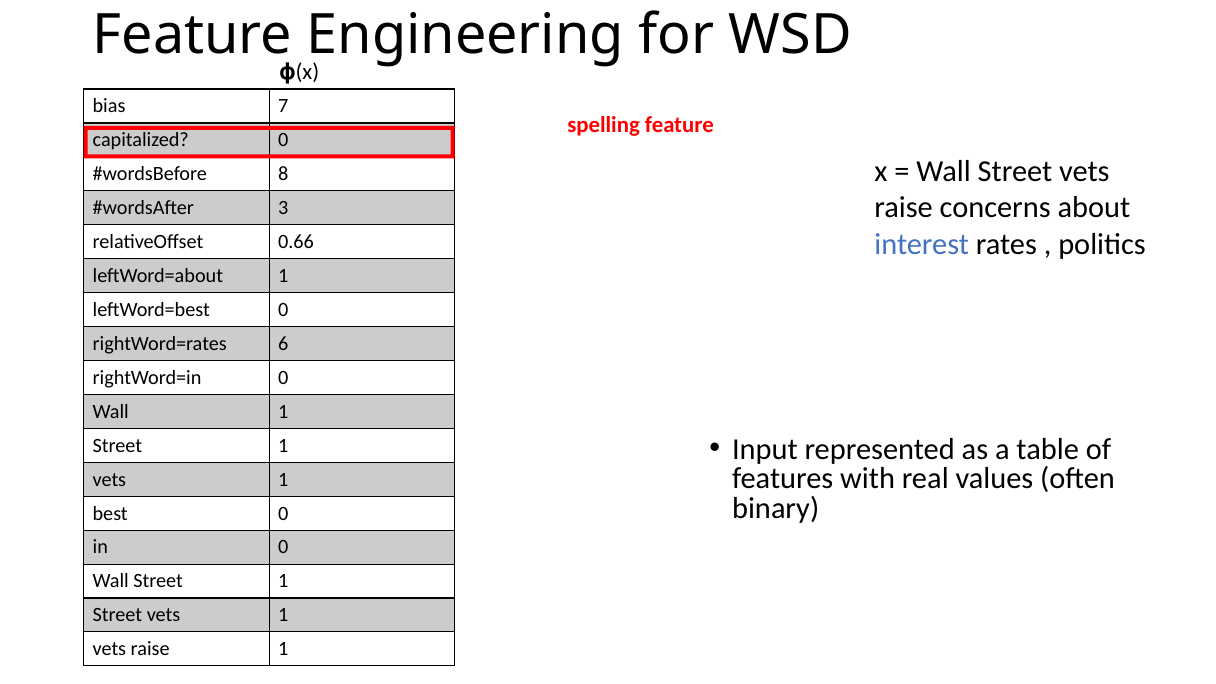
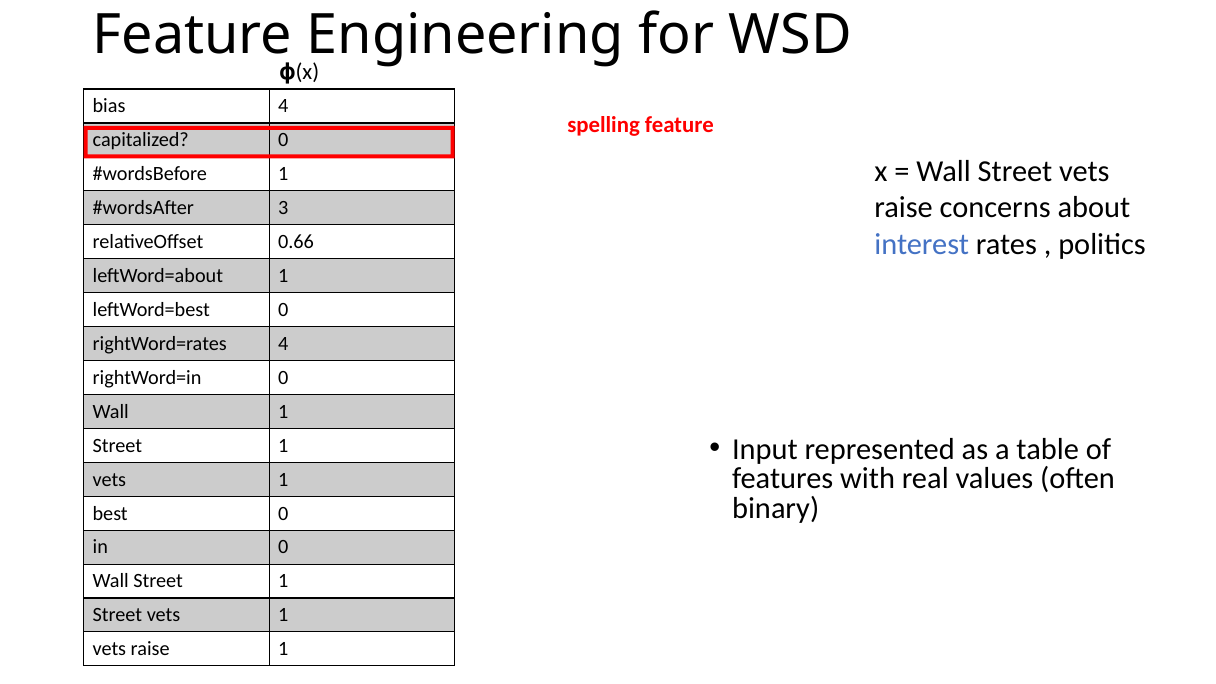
bias 7: 7 -> 4 (283, 106)
8: 8 -> 1 (283, 174)
rightWord=rates 6: 6 -> 4 (283, 344)
